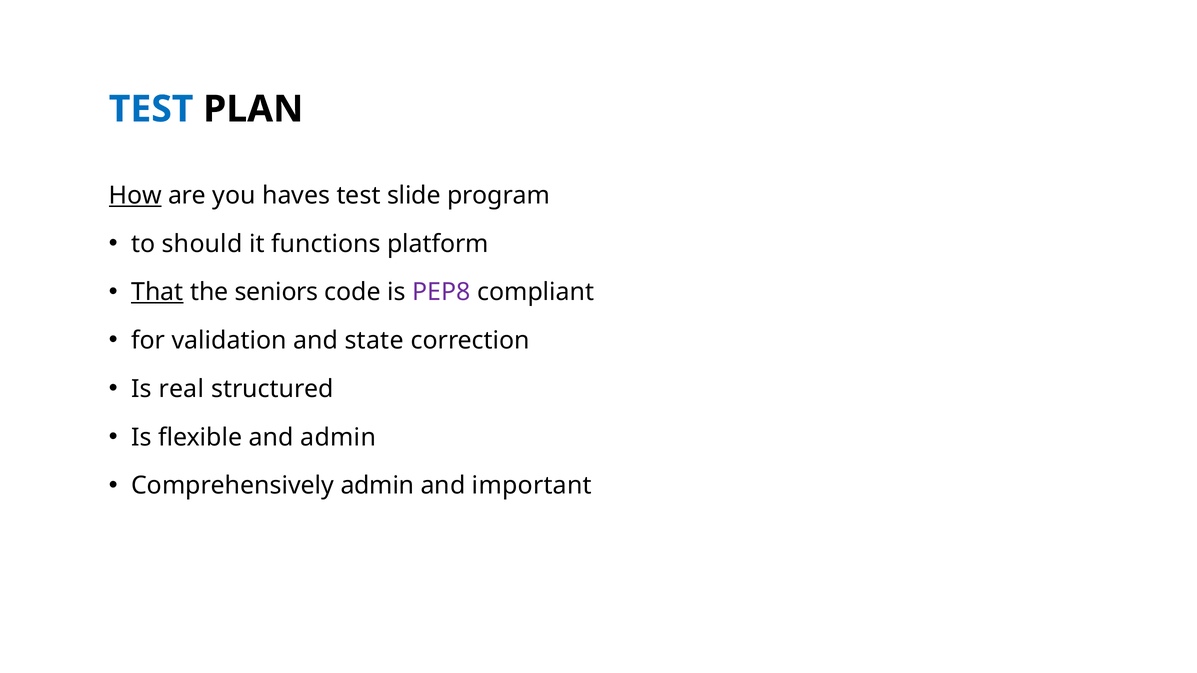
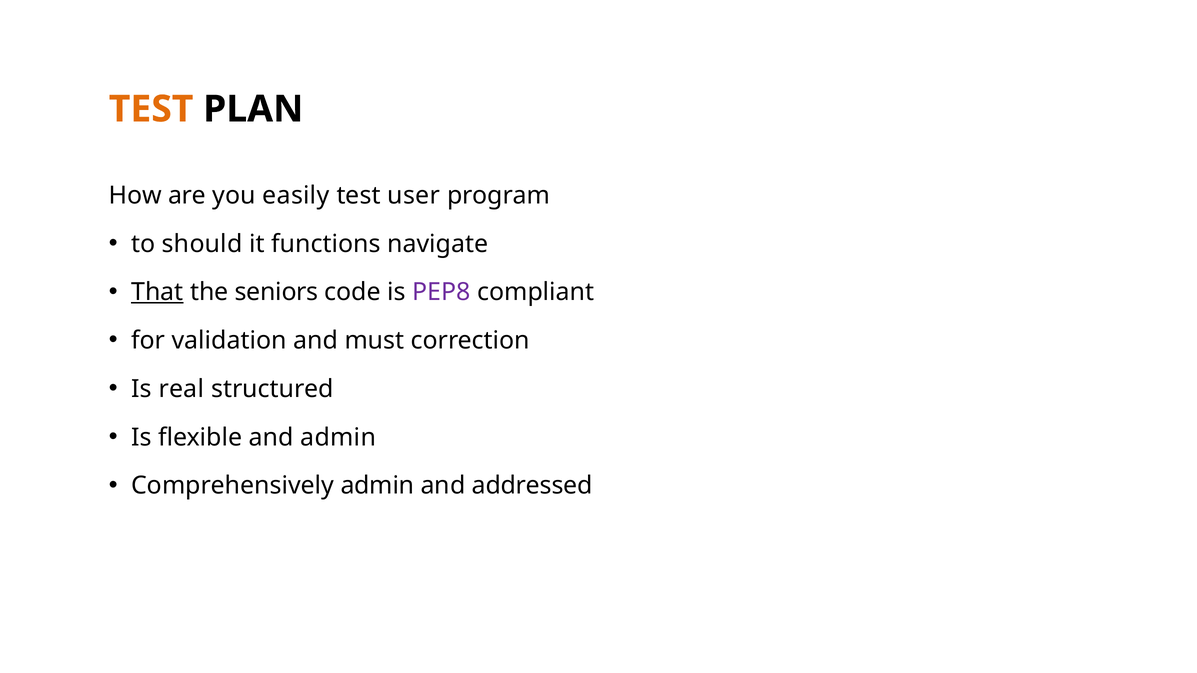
TEST colour: blue -> orange (151, 109)
How underline: present -> none (135, 196)
haves: haves -> easily (296, 196)
slide: slide -> user (414, 196)
platform: platform -> navigate (438, 244)
state: state -> must (374, 341)
important: important -> addressed (532, 486)
